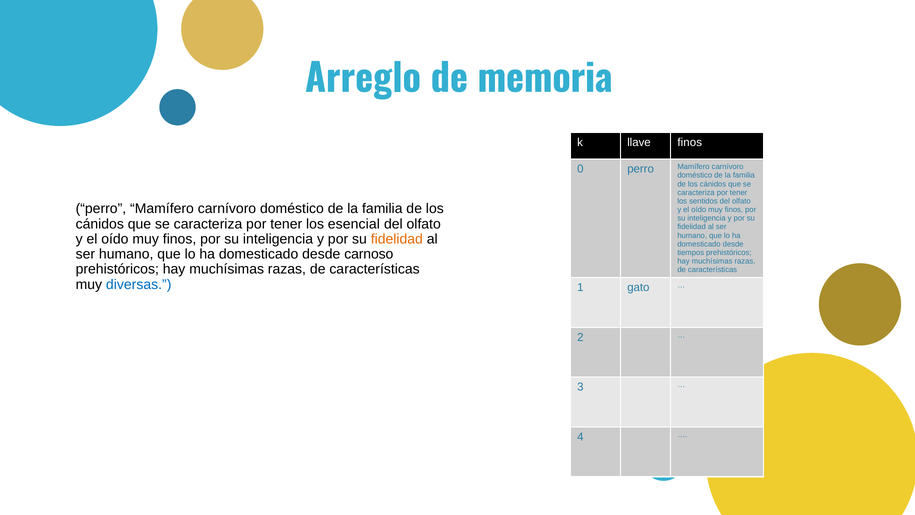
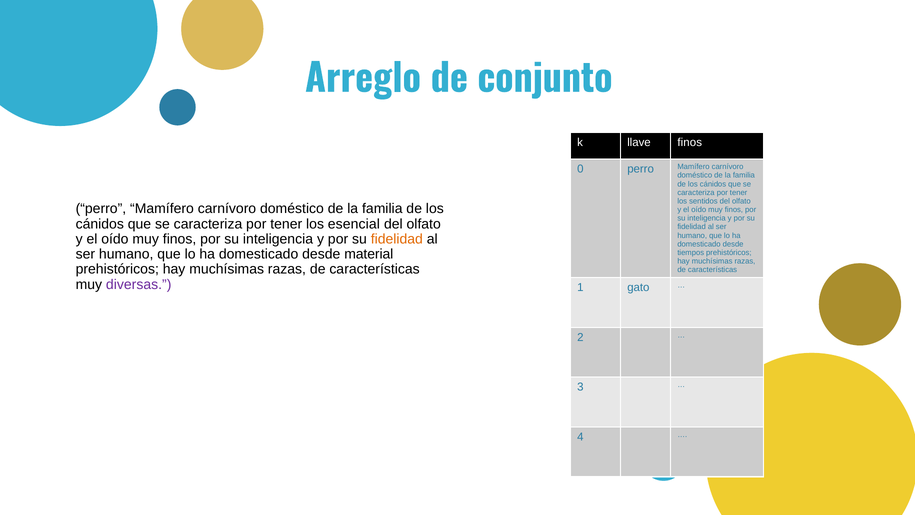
memoria: memoria -> conjunto (545, 79)
carnoso: carnoso -> material (369, 254)
diversas colour: blue -> purple (139, 284)
